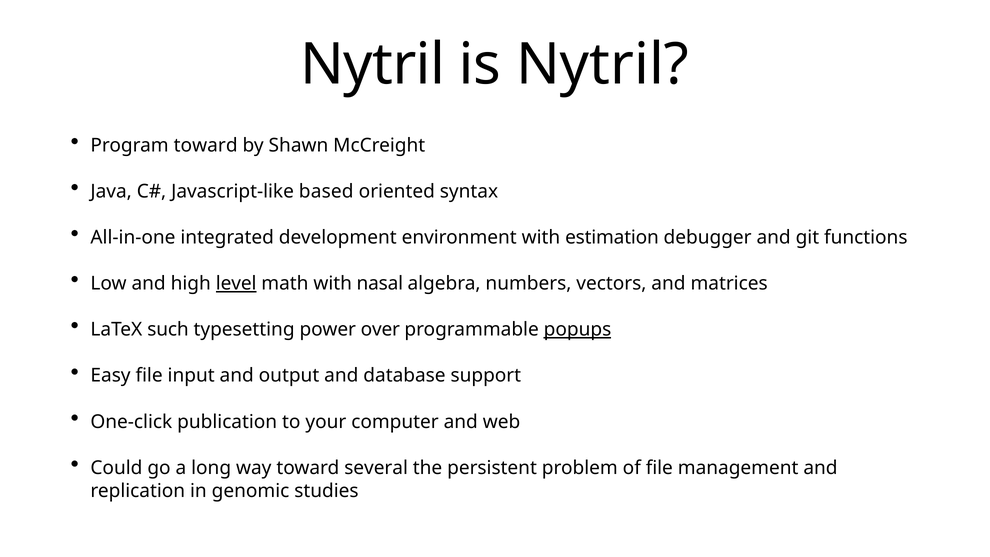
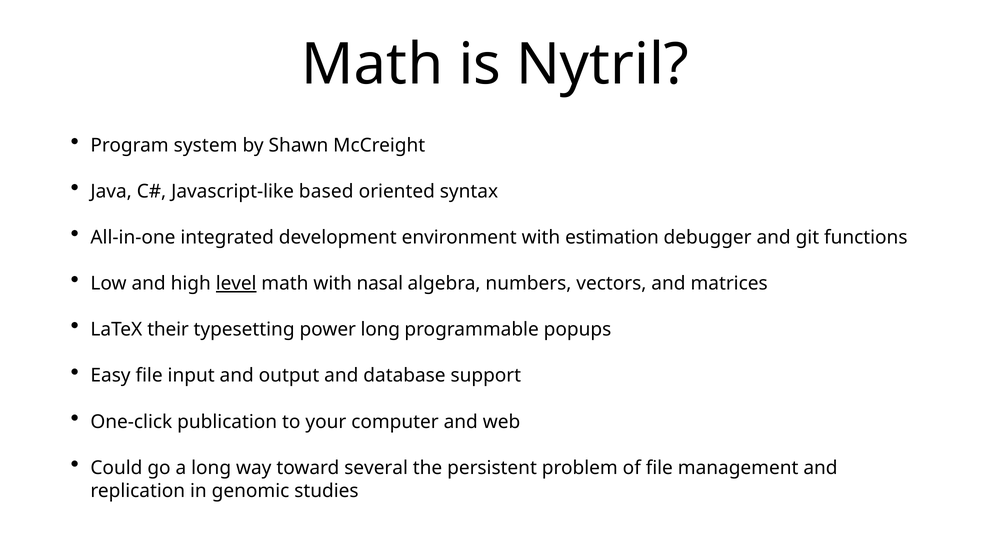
Nytril: Nytril -> Math (372, 65)
Program toward: toward -> system (206, 145)
such: such -> their (168, 330)
power over: over -> long (380, 330)
popups underline: present -> none (577, 330)
